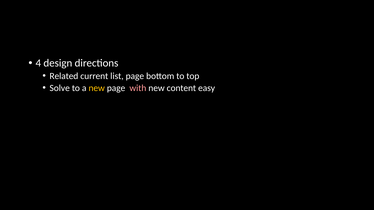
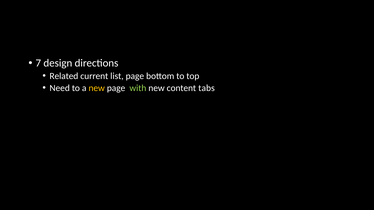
4: 4 -> 7 (38, 63)
Solve: Solve -> Need (60, 88)
with colour: pink -> light green (138, 88)
easy: easy -> tabs (207, 88)
